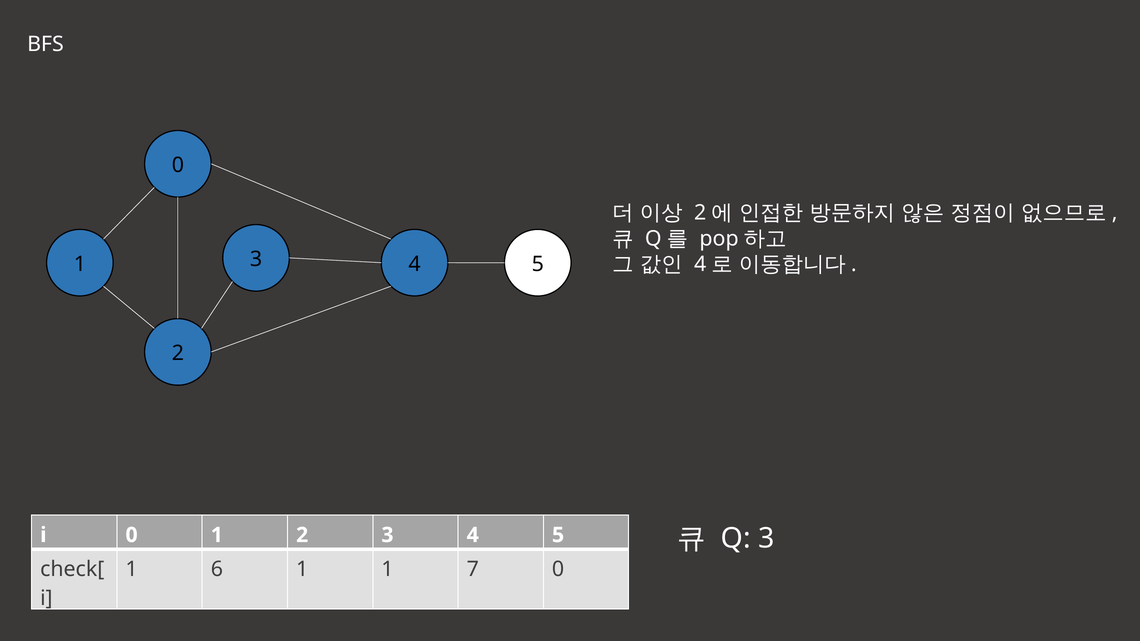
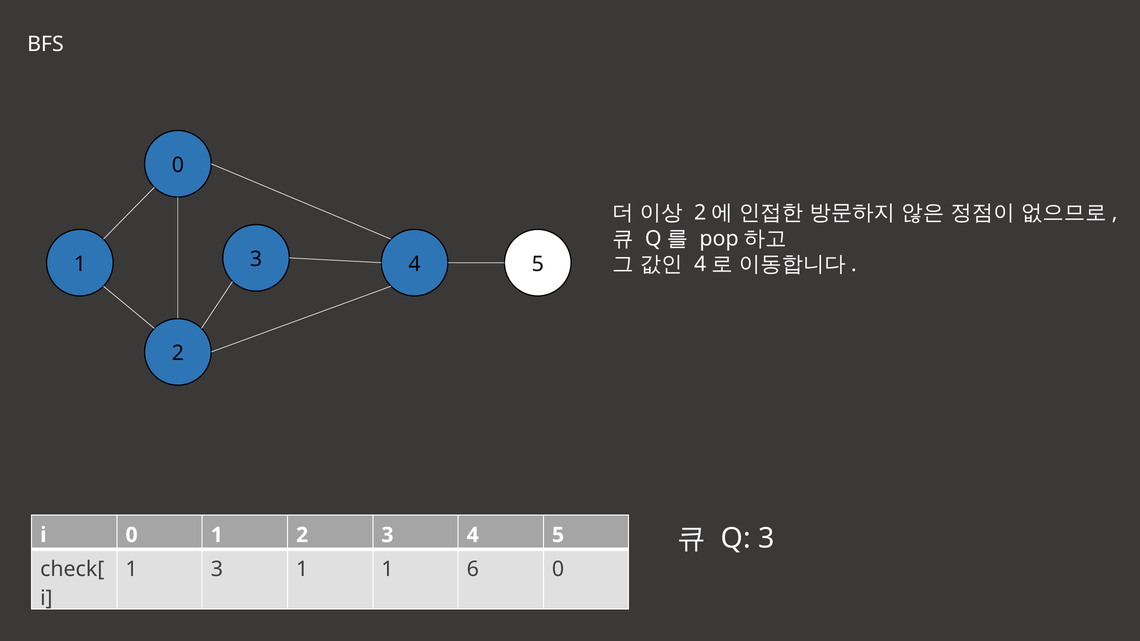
1 6: 6 -> 3 (217, 569)
7: 7 -> 6 (473, 569)
